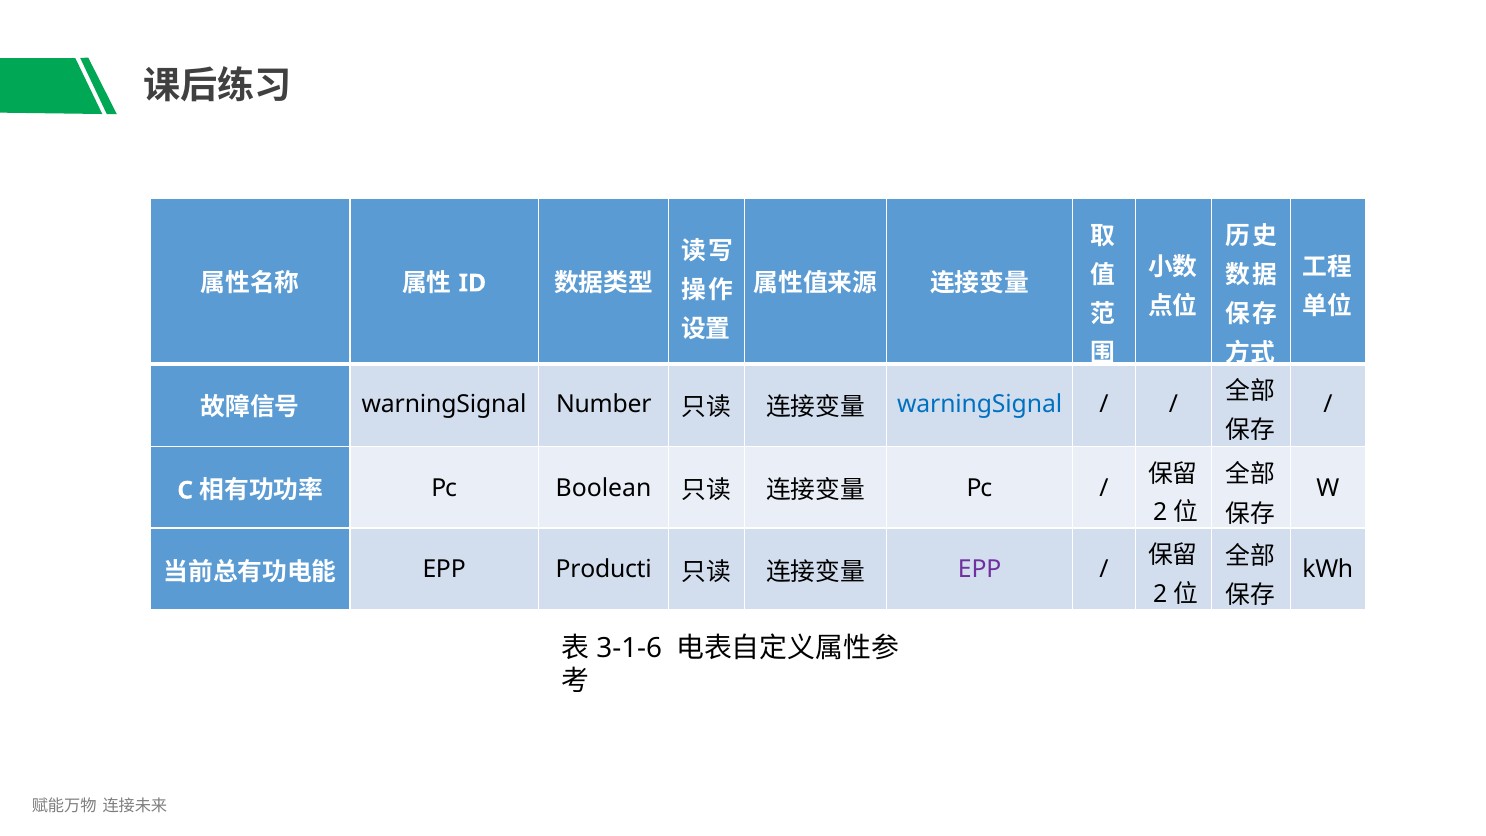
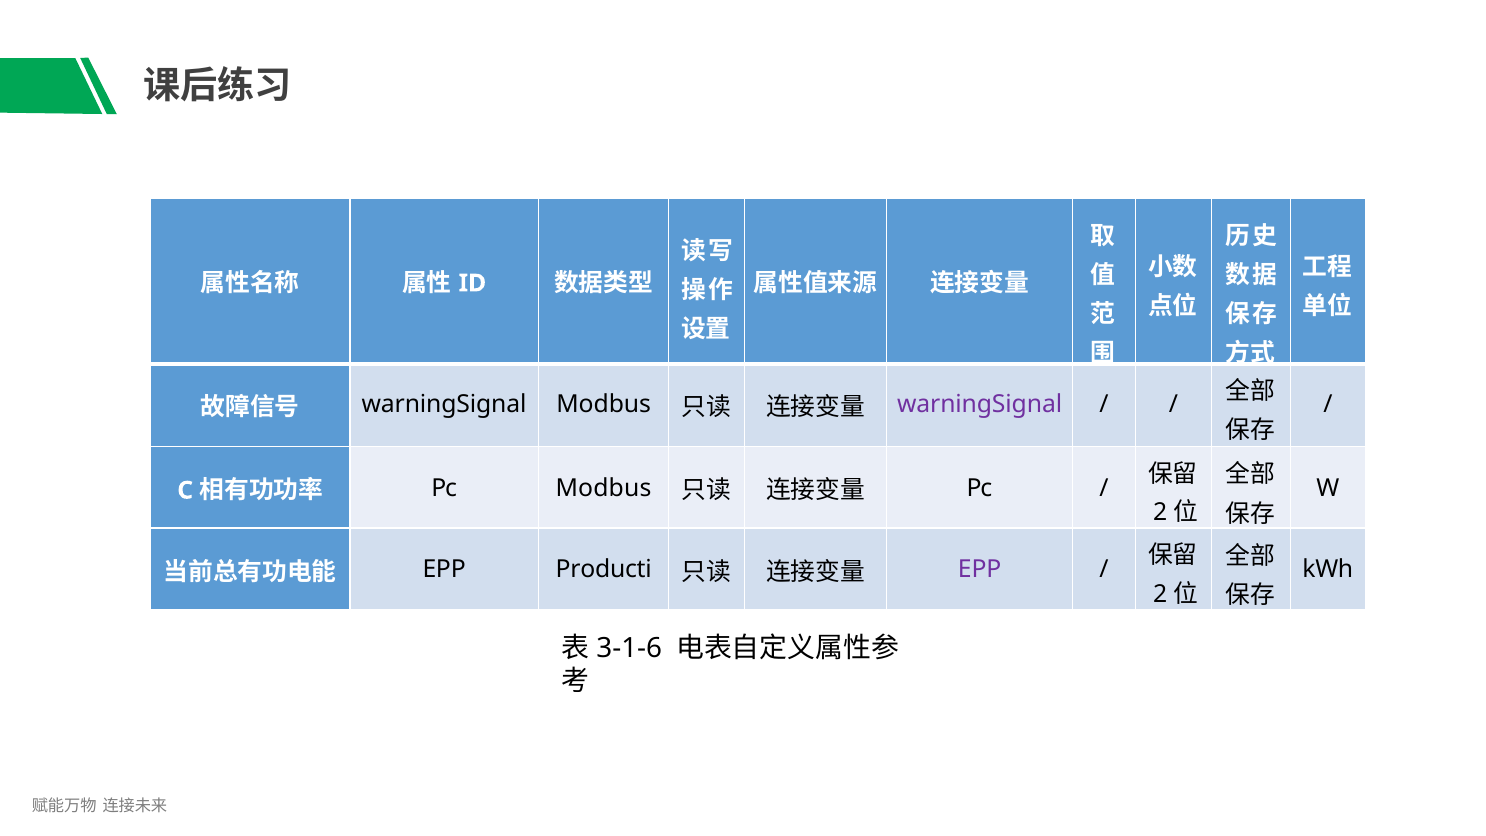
warningSignal Number: Number -> Modbus (604, 405)
warningSignal colour: blue -> purple (980, 405)
Pc Boolean: Boolean -> Modbus (603, 488)
